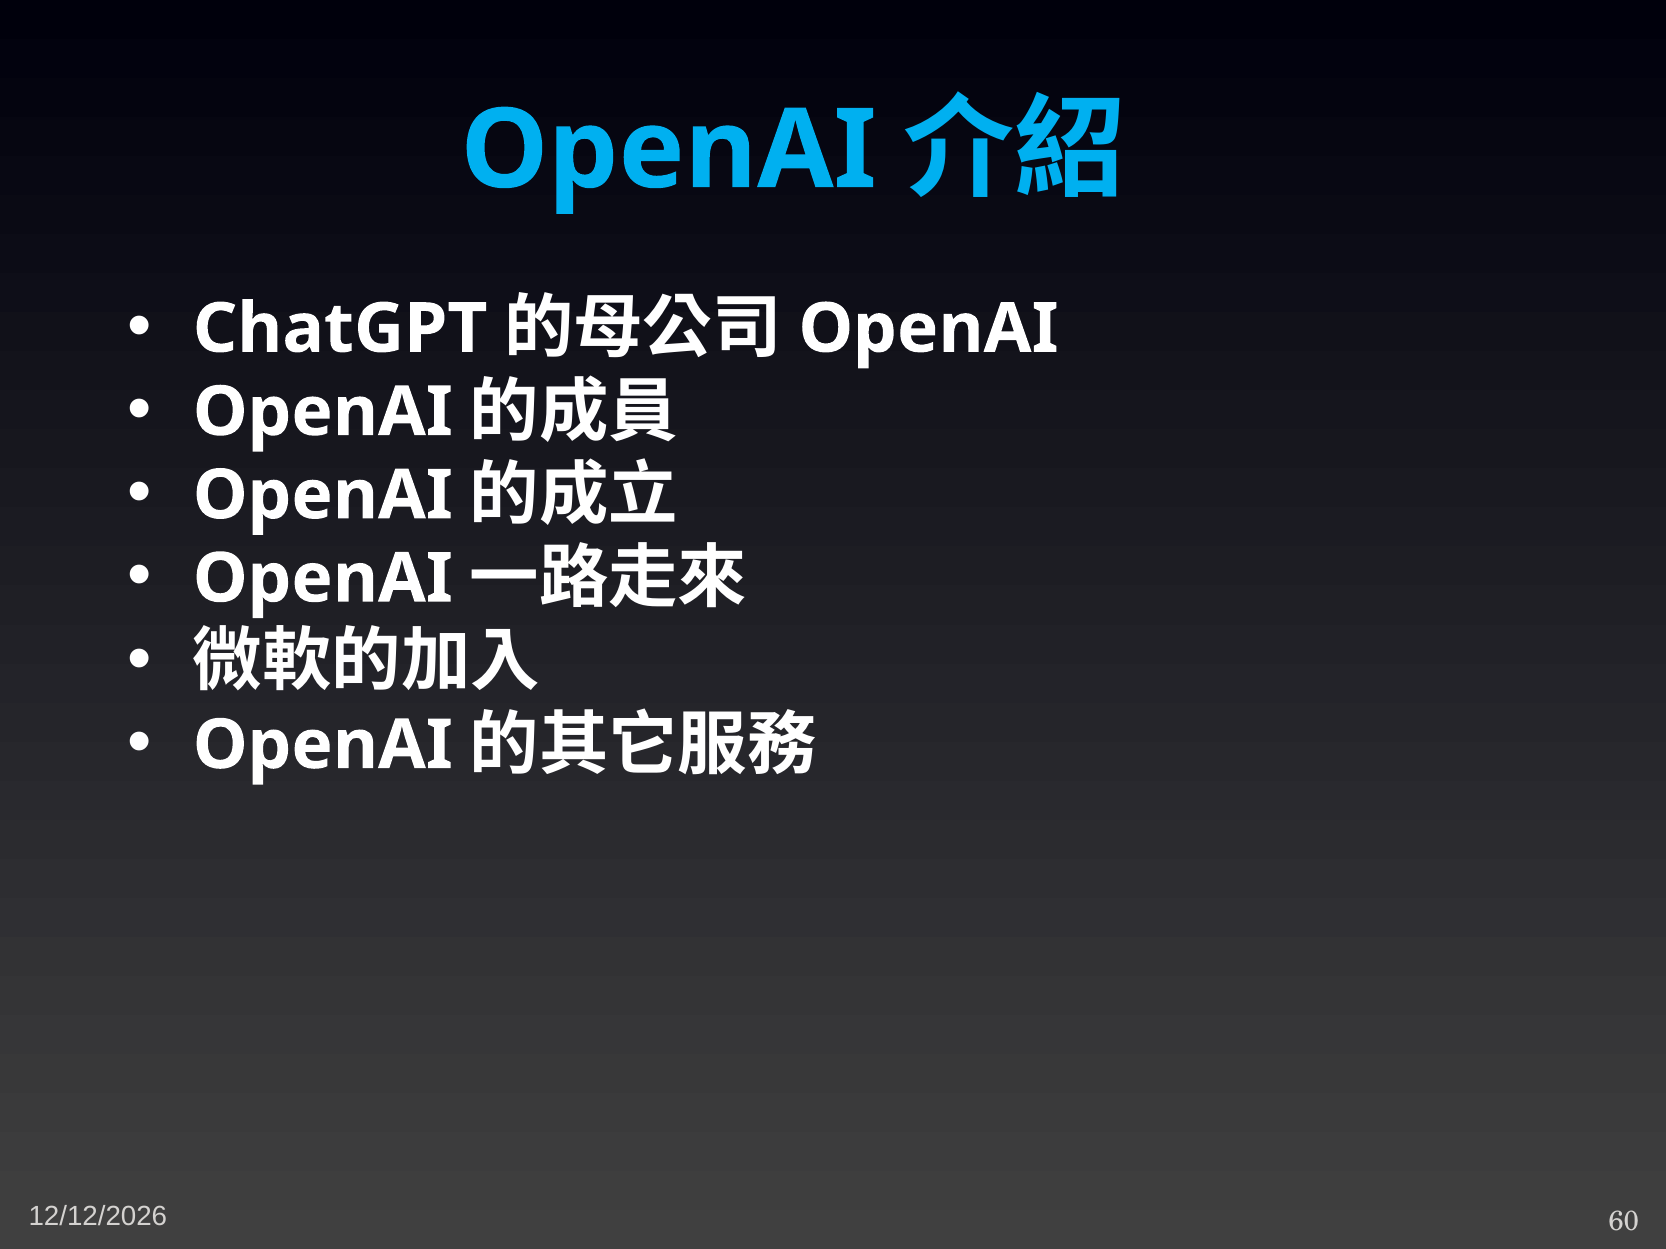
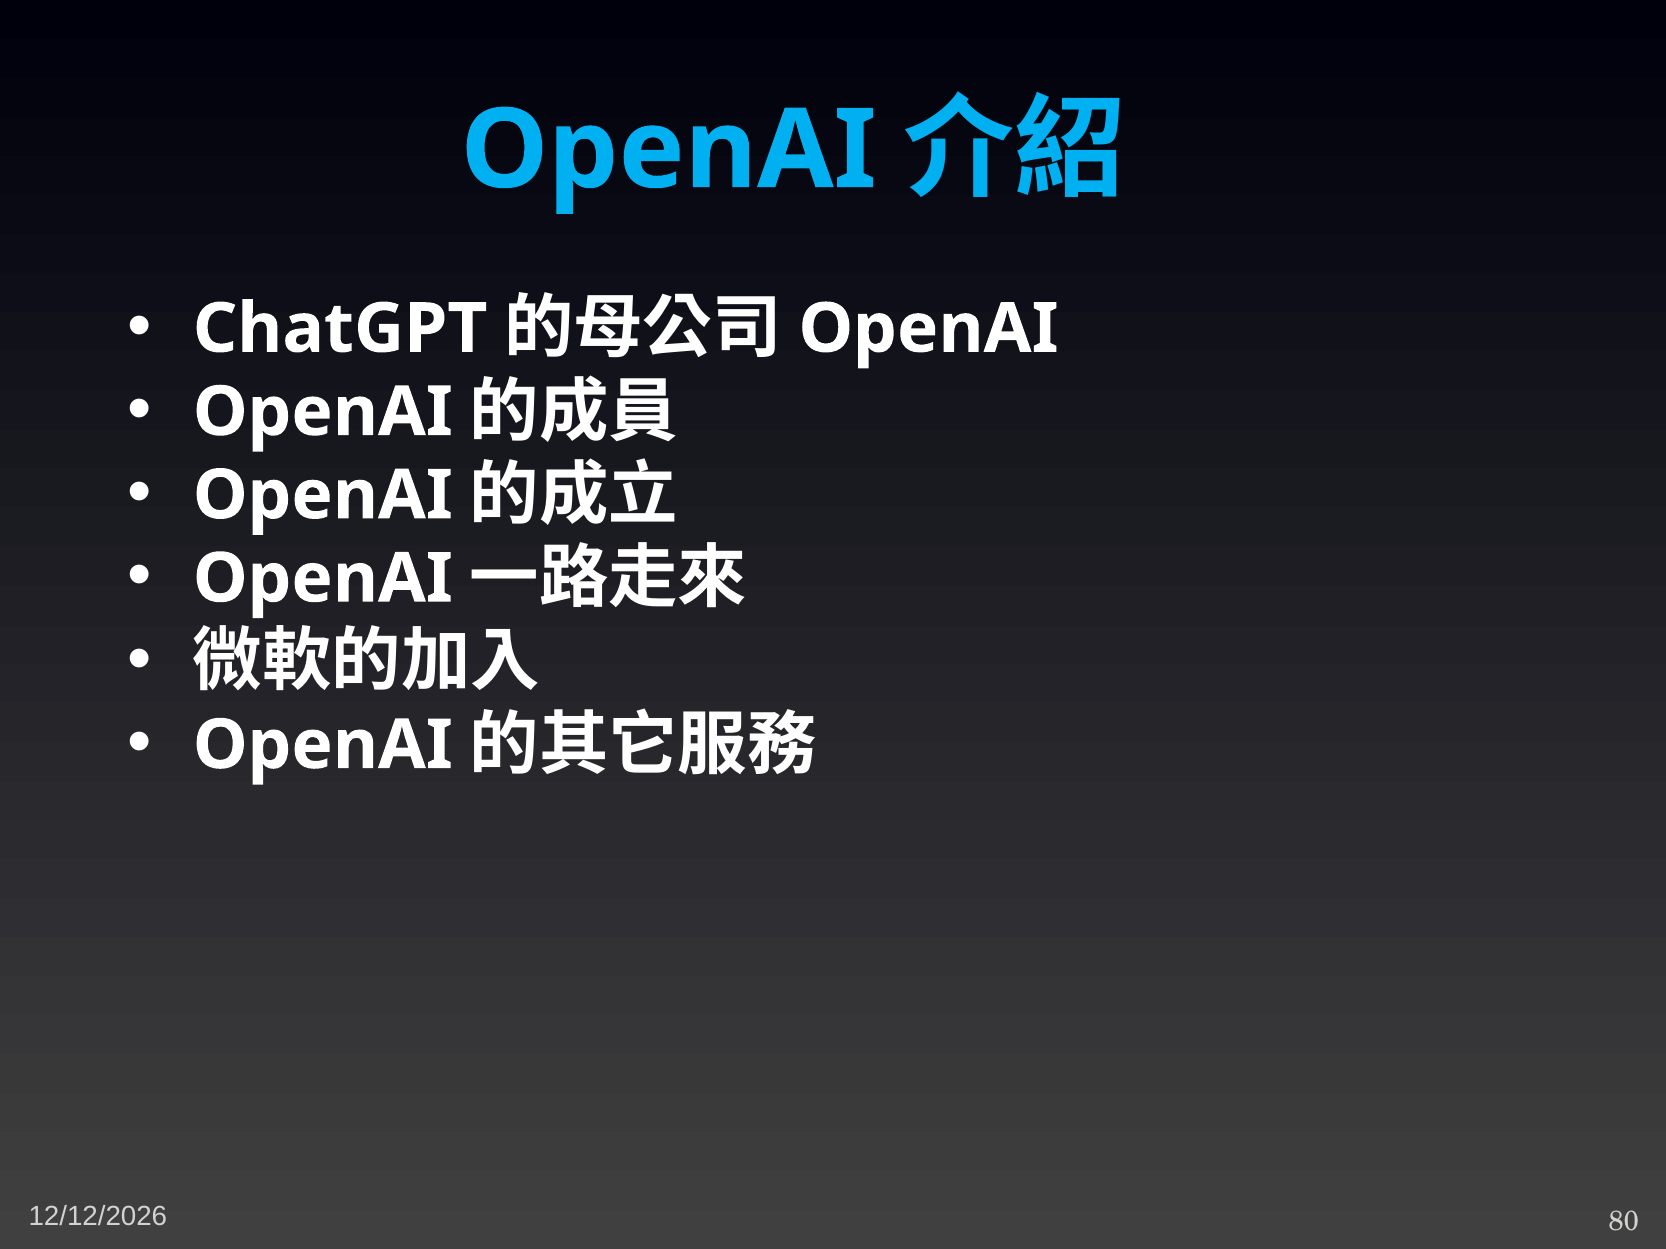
60: 60 -> 80 (1624, 1222)
